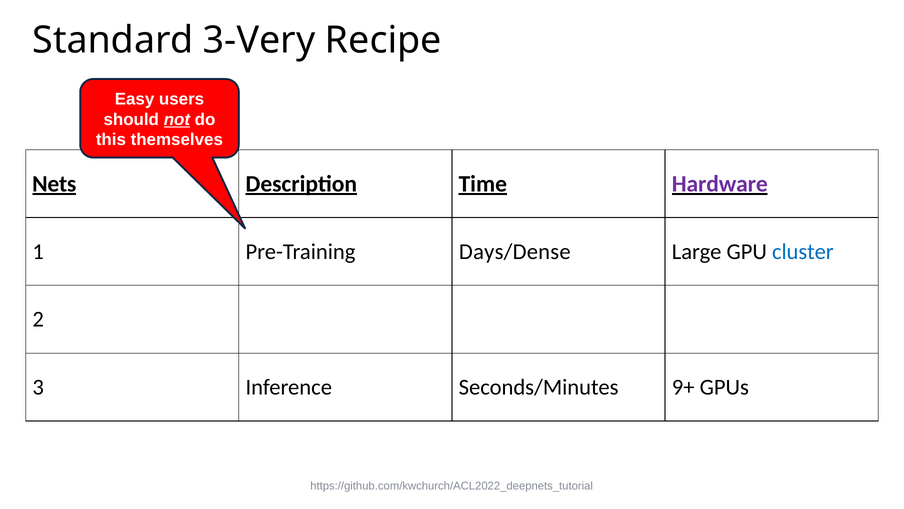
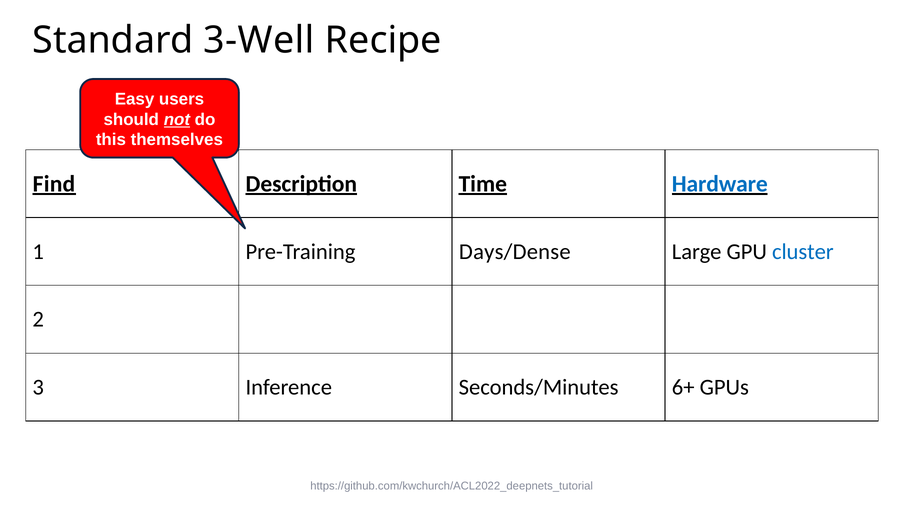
3-Very: 3-Very -> 3-Well (259, 40)
Nets: Nets -> Find (54, 184)
Hardware colour: purple -> blue (720, 184)
9+: 9+ -> 6+ (683, 387)
